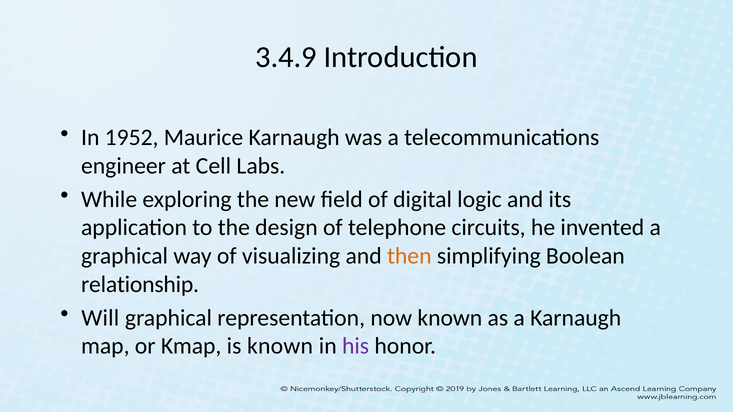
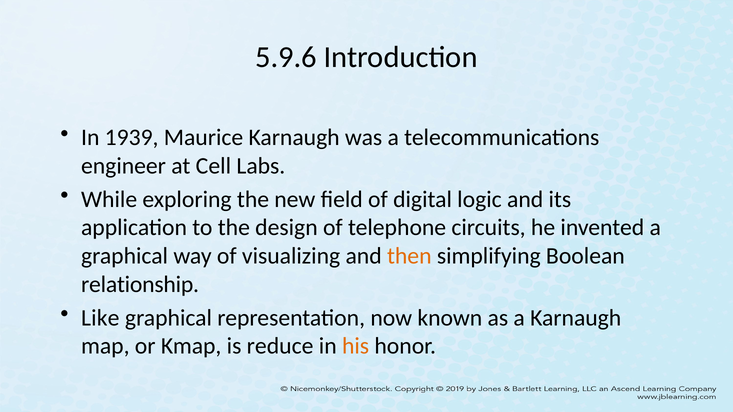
3.4.9: 3.4.9 -> 5.9.6 (286, 57)
1952: 1952 -> 1939 (132, 138)
Will: Will -> Like (100, 318)
is known: known -> reduce (280, 346)
his colour: purple -> orange (356, 346)
